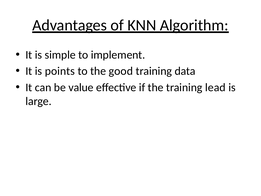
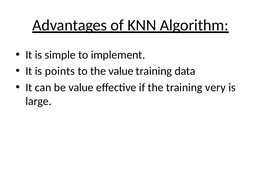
the good: good -> value (121, 71)
lead: lead -> very (215, 87)
